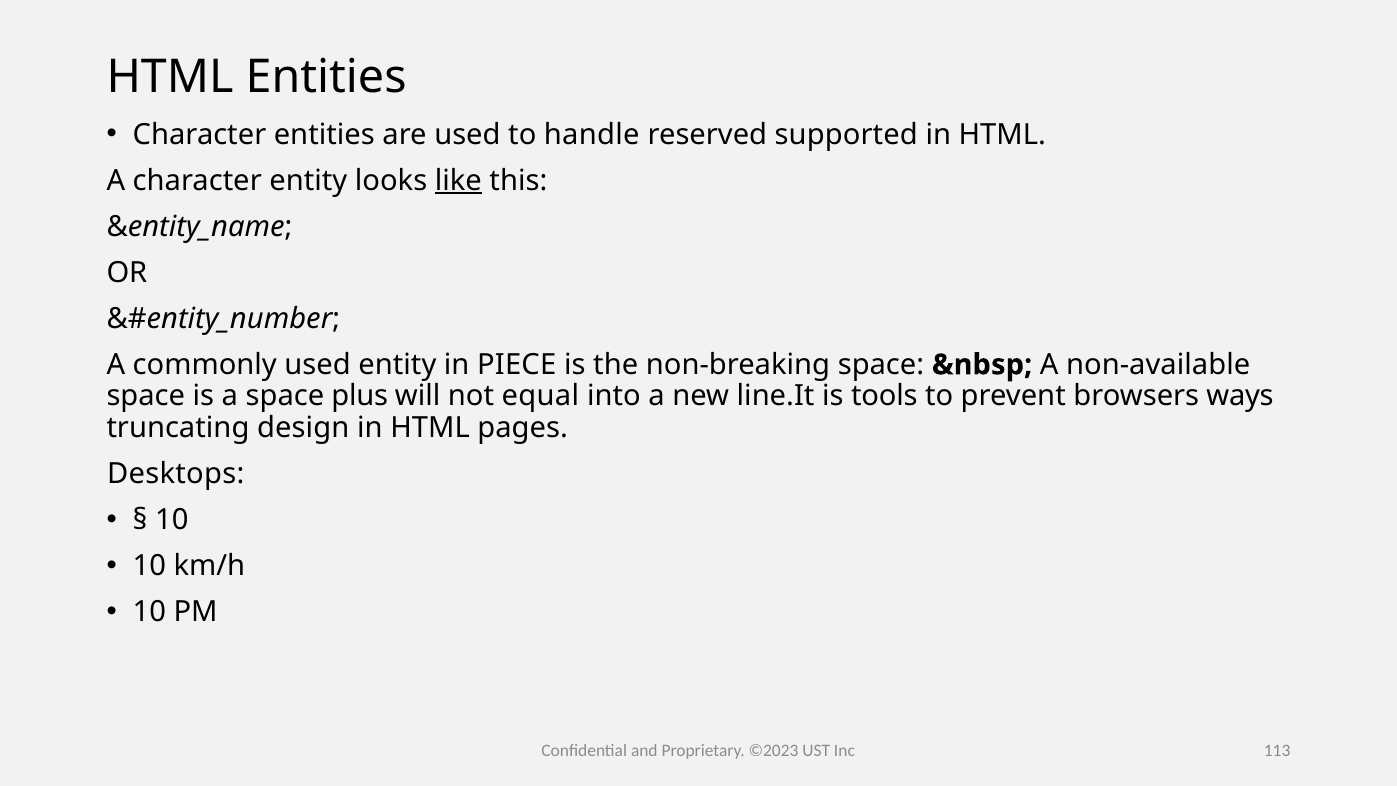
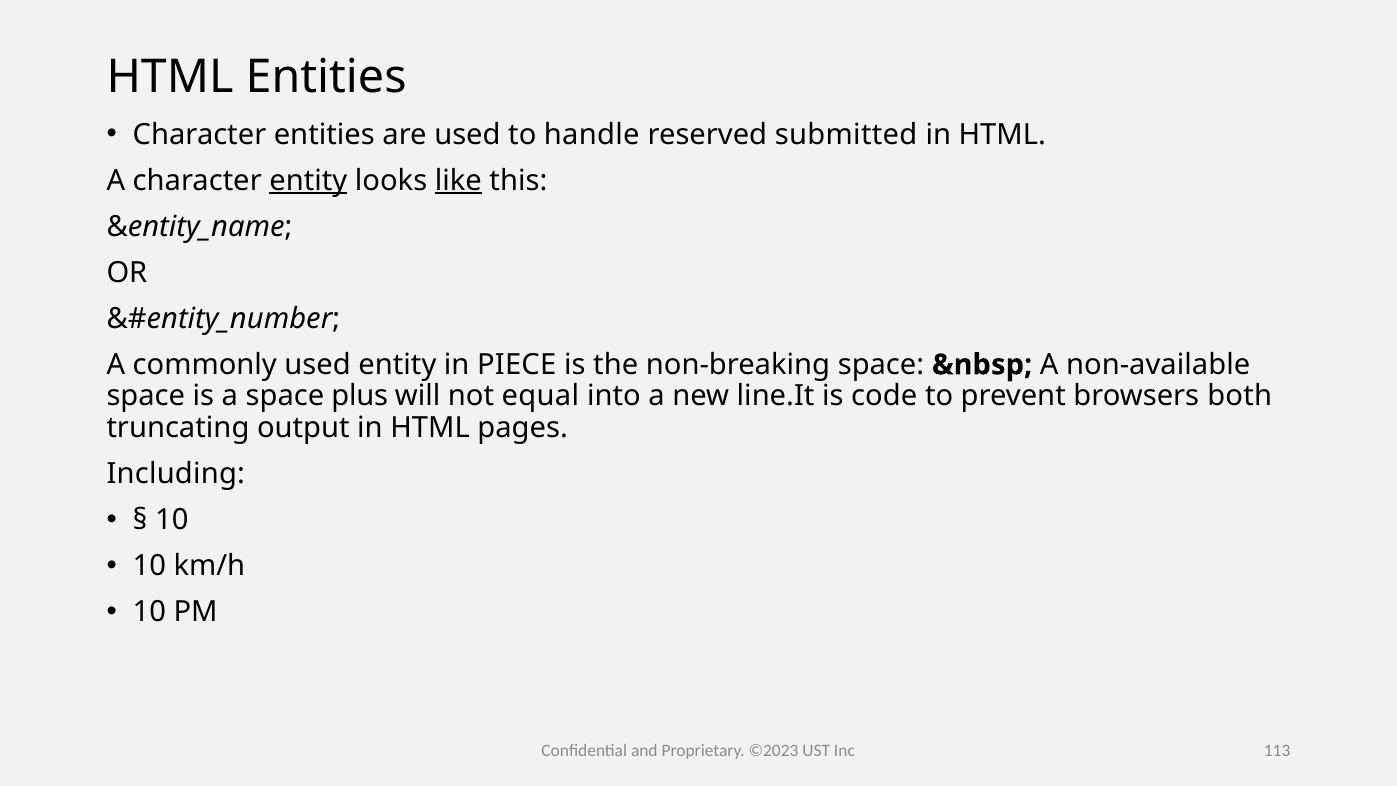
supported: supported -> submitted (846, 134)
entity underline: none -> present (308, 181)
tools: tools -> code (884, 396)
ways: ways -> both (1240, 396)
design: design -> output (303, 428)
Desktops: Desktops -> Including (176, 474)
